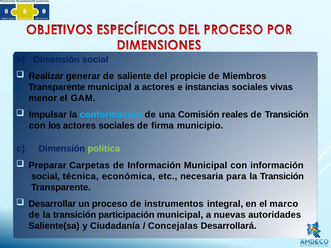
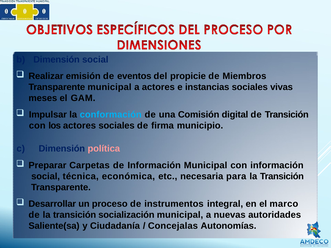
generar: generar -> emisión (83, 76)
saliente: saliente -> eventos (134, 76)
menor: menor -> meses (43, 98)
reales: reales -> digital (235, 115)
política colour: light green -> pink (104, 149)
participación: participación -> socialización (126, 215)
Desarrollará: Desarrollará -> Autonomías (229, 226)
